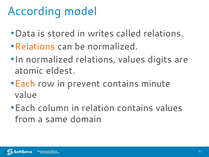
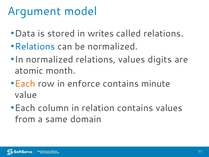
According: According -> Argument (34, 11)
Relations colour: orange -> blue (35, 46)
eldest: eldest -> month (61, 71)
prevent: prevent -> enforce (84, 84)
